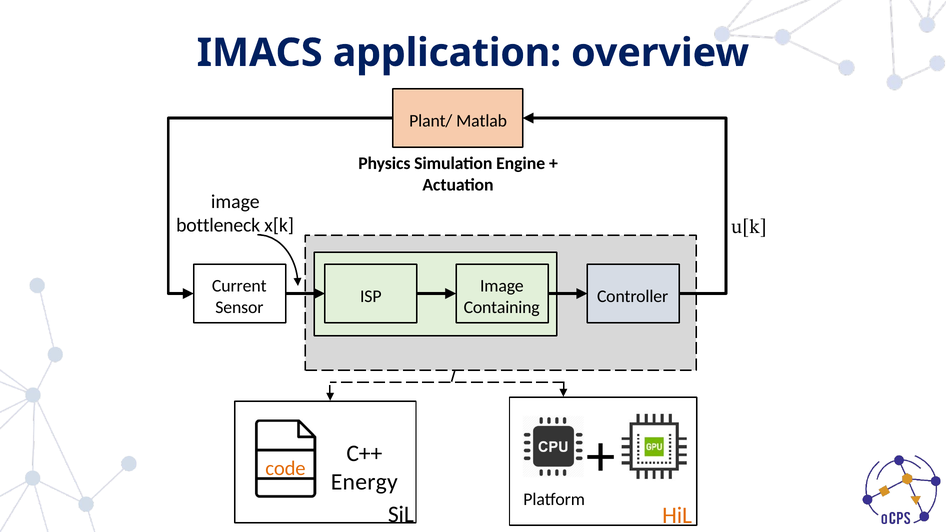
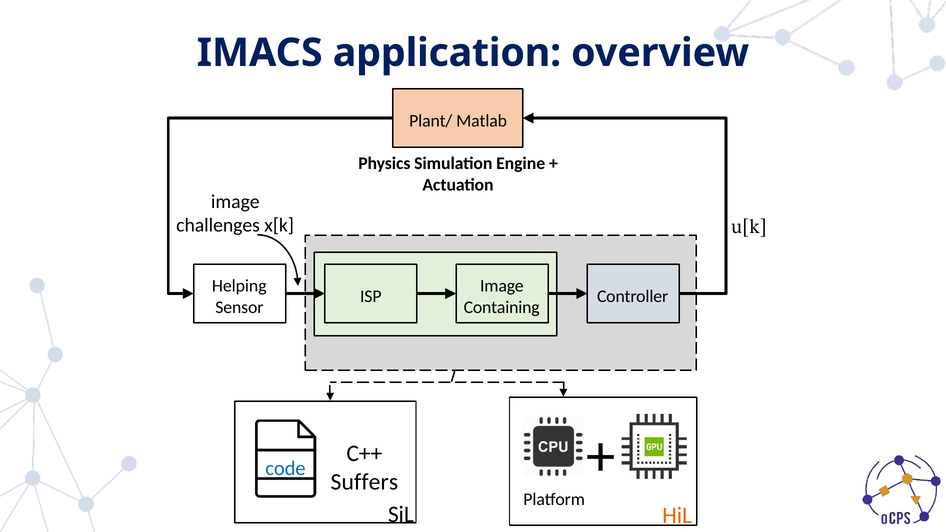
bottleneck: bottleneck -> challenges (218, 225)
Current: Current -> Helping (239, 286)
code colour: orange -> blue (285, 468)
Energy: Energy -> Suffers (364, 482)
